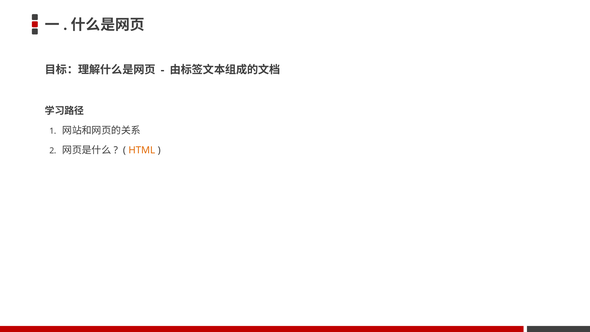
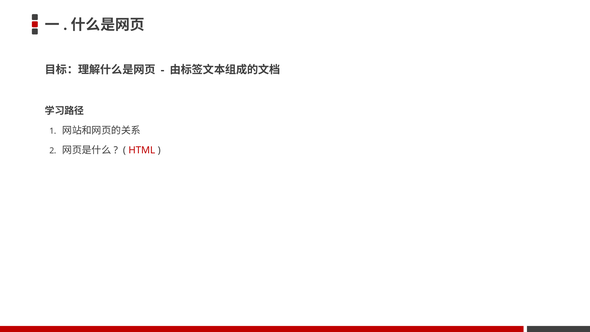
HTML colour: orange -> red (142, 150)
